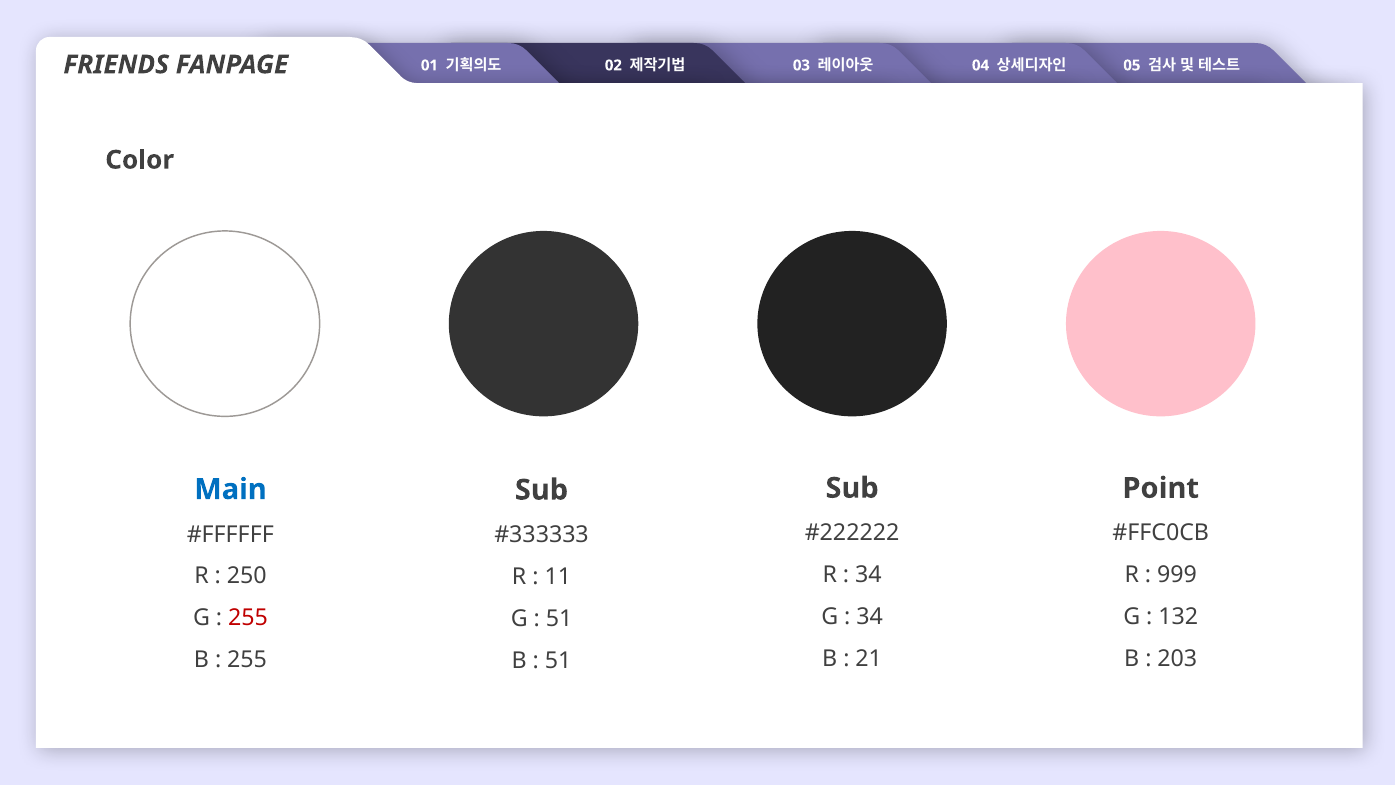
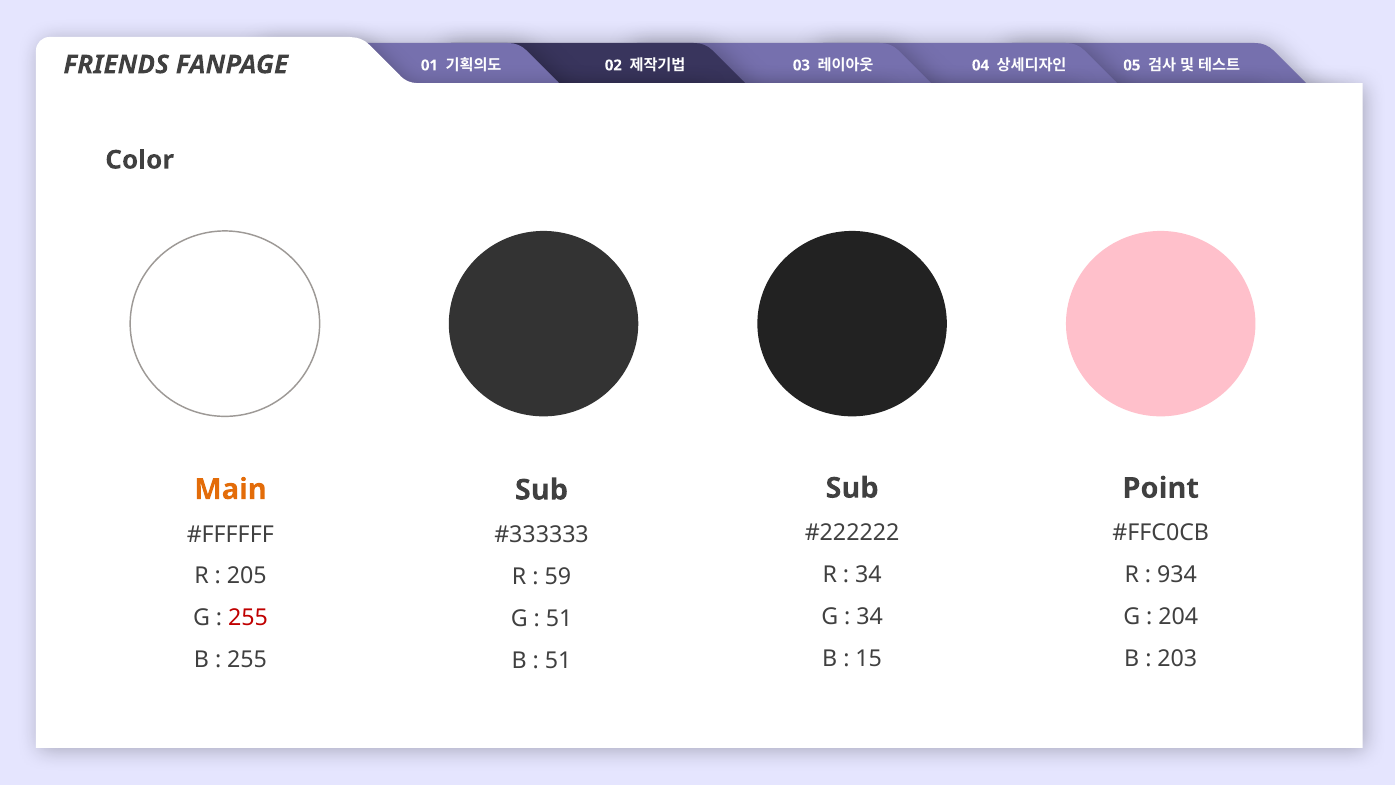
Main colour: blue -> orange (231, 489)
999: 999 -> 934 (1177, 575)
250: 250 -> 205 (247, 576)
11: 11 -> 59 (558, 576)
132: 132 -> 204 (1178, 616)
21: 21 -> 15 (869, 658)
